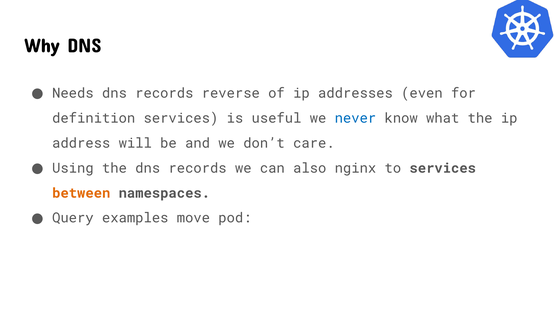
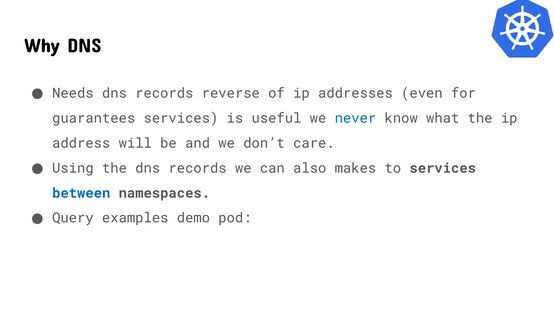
definition: definition -> guarantees (94, 118)
nginx: nginx -> makes (355, 168)
between colour: orange -> blue (81, 193)
move: move -> demo (193, 218)
